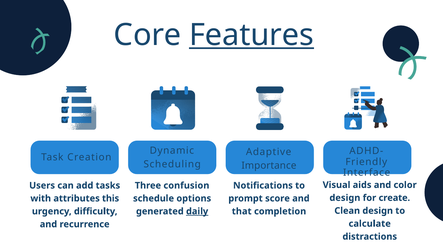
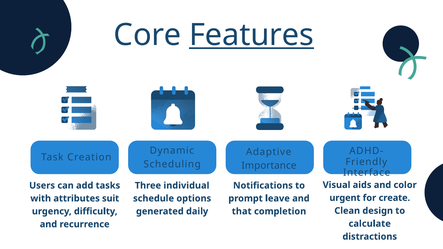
confusion: confusion -> individual (186, 186)
design: design -> urgent (345, 198)
this: this -> suit (111, 199)
score: score -> leave (277, 199)
daily underline: present -> none (197, 211)
